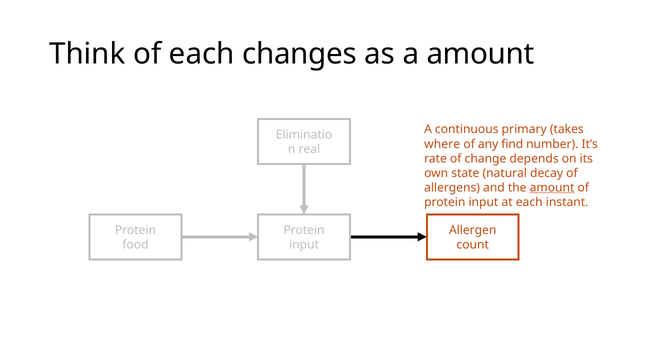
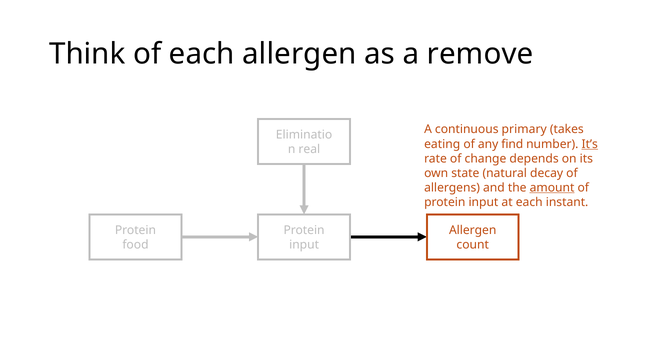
each changes: changes -> allergen (299, 54)
a amount: amount -> remove (480, 54)
where: where -> eating (442, 144)
It’s underline: none -> present (590, 144)
